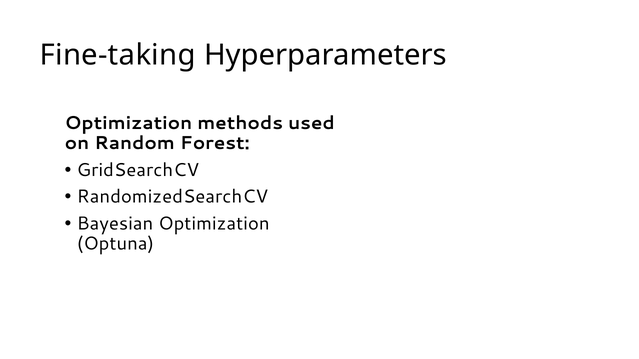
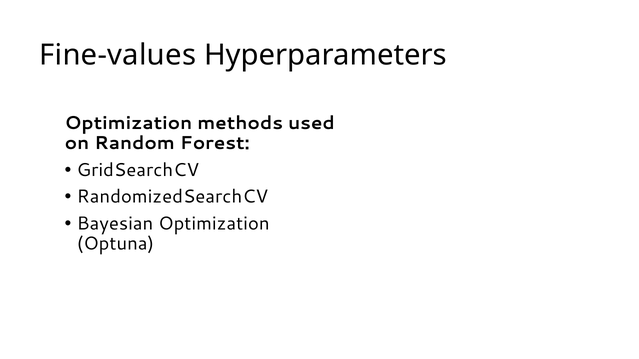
Fine-taking: Fine-taking -> Fine-values (118, 55)
